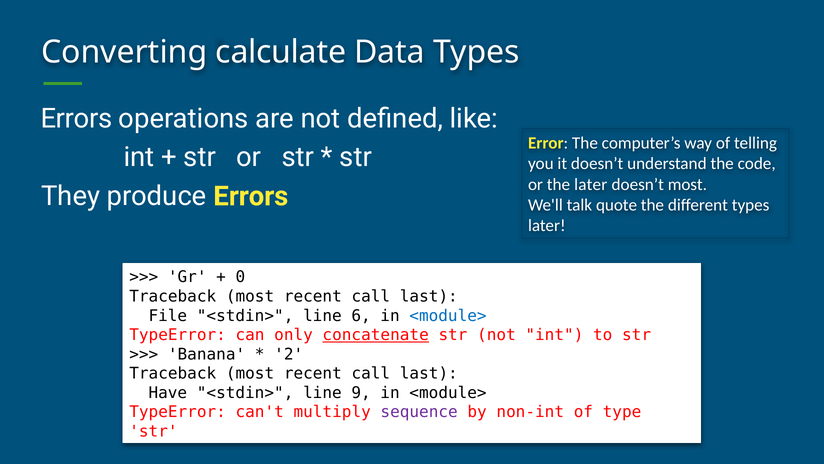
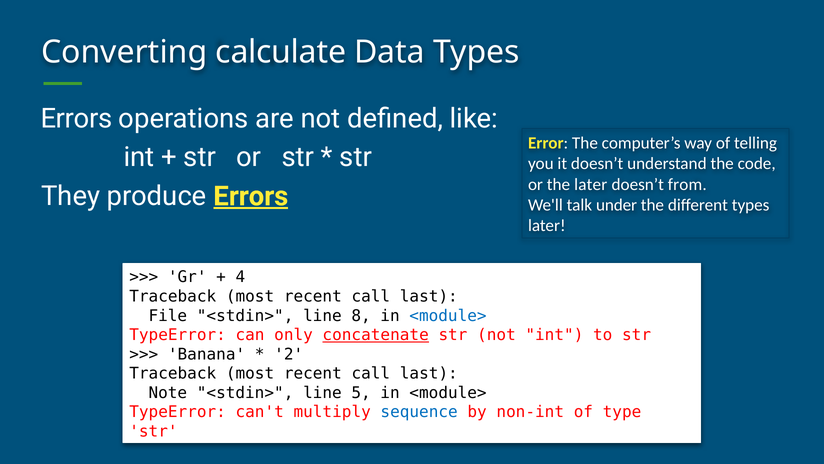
doesn’t most: most -> from (687, 184)
Errors underline: none -> present (251, 196)
quote: quote -> under (617, 205)
0: 0 -> 4 (240, 277)
6: 6 -> 8 (361, 315)
Have: Have -> Note (168, 392)
9: 9 -> 5 (361, 392)
sequence colour: purple -> blue (419, 412)
